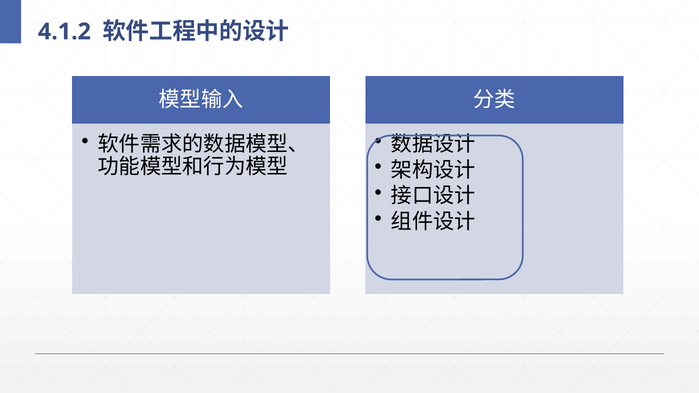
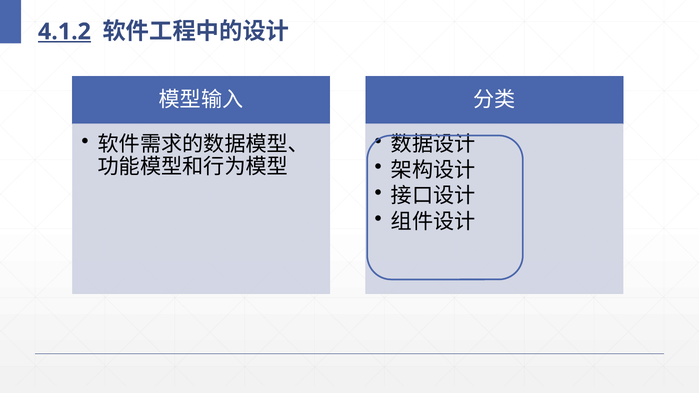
4.1.2 underline: none -> present (64, 32)
